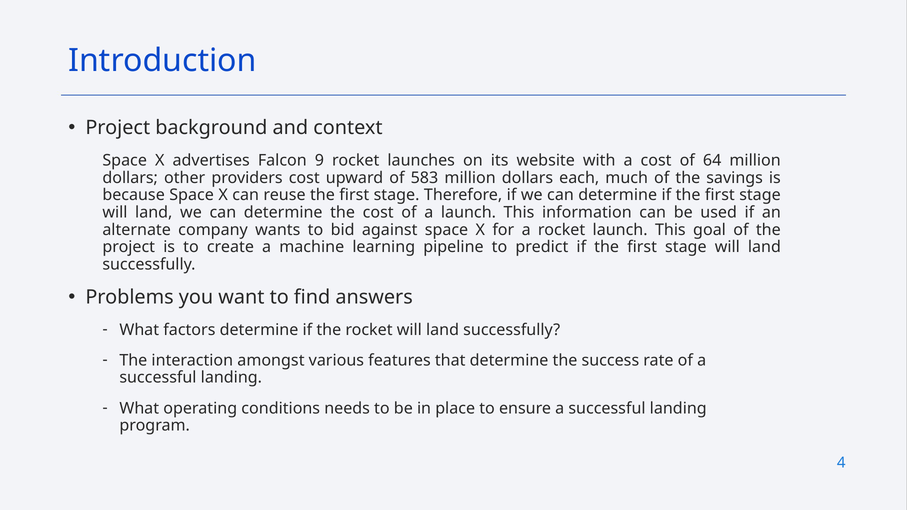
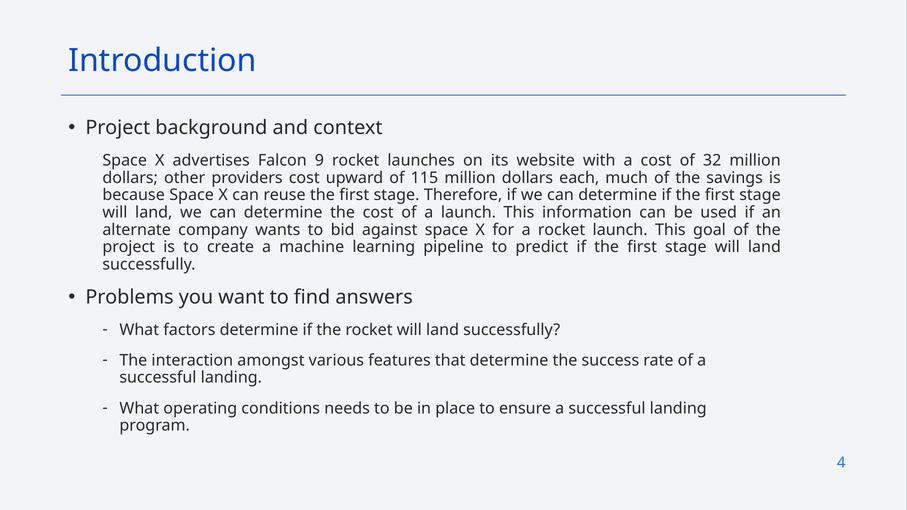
64: 64 -> 32 (712, 160)
583: 583 -> 115 (424, 178)
